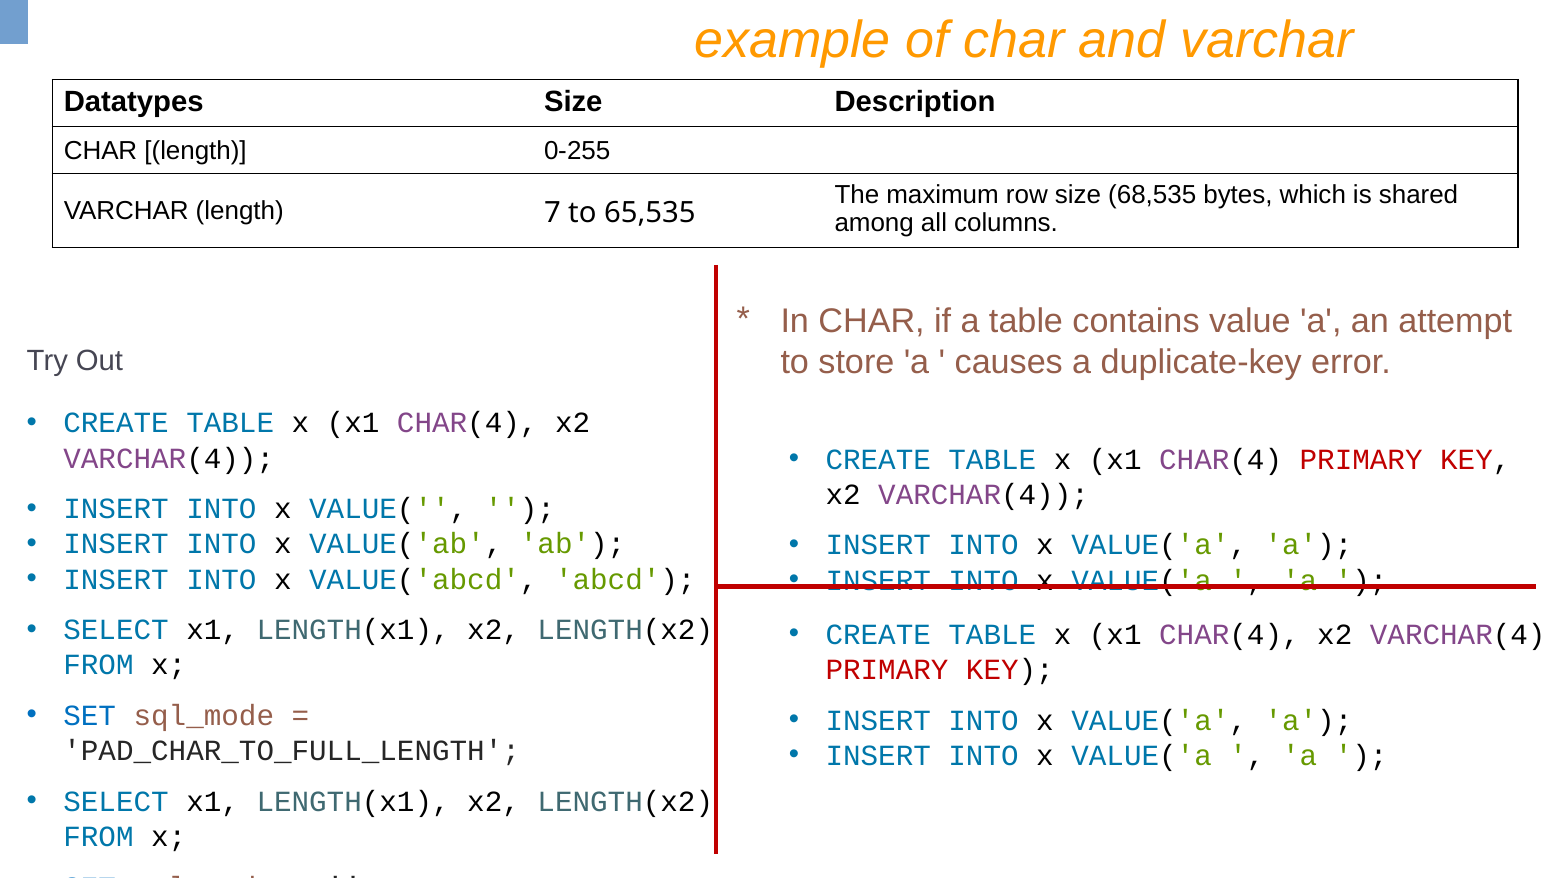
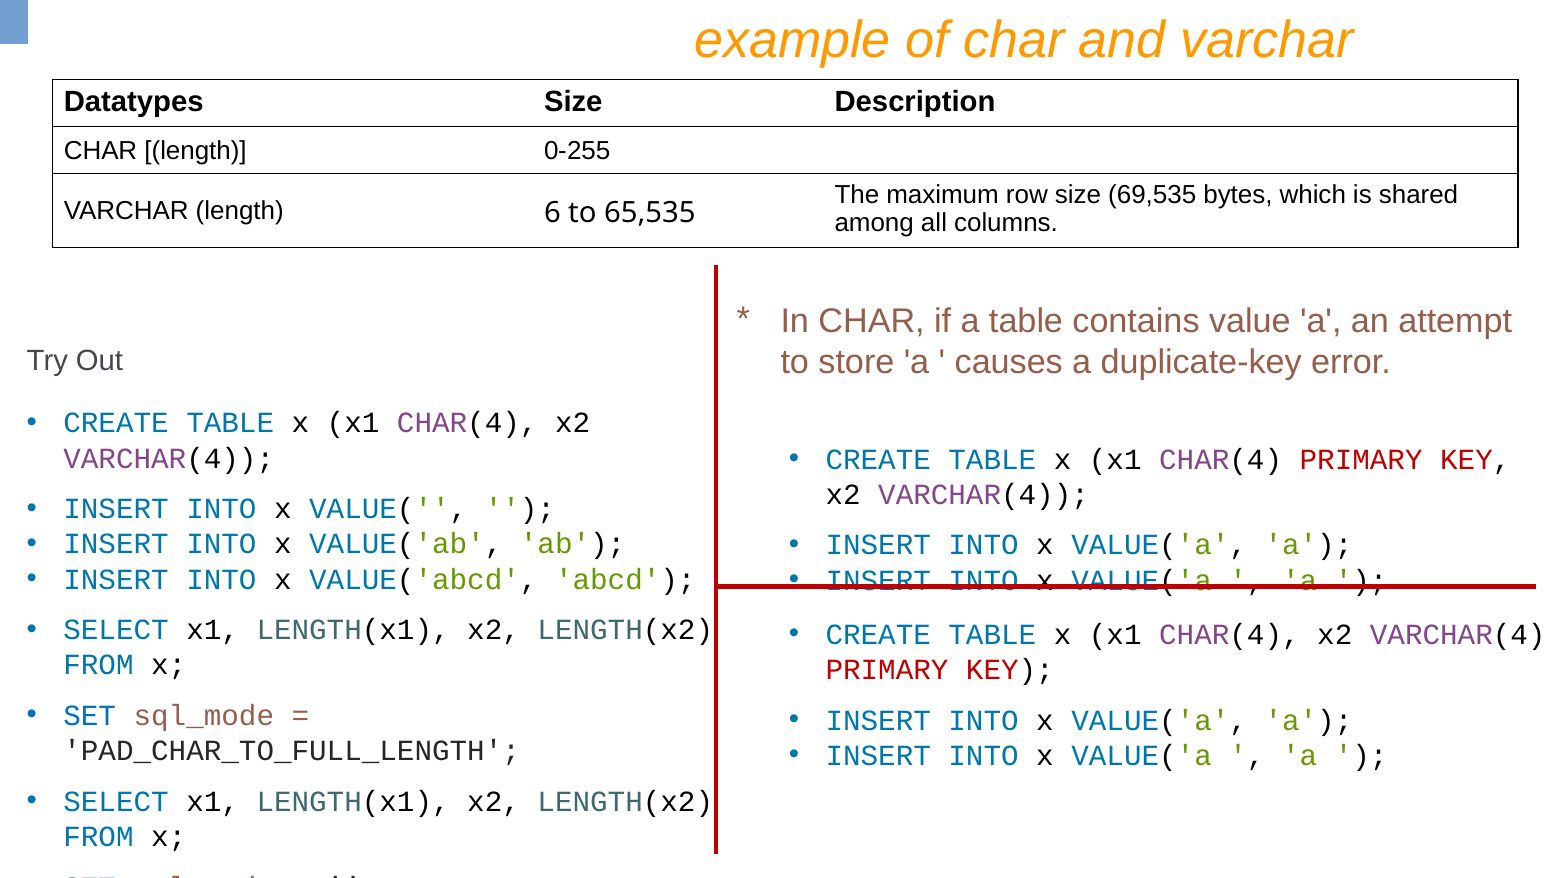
68,535: 68,535 -> 69,535 (1152, 195)
7: 7 -> 6 (552, 213)
